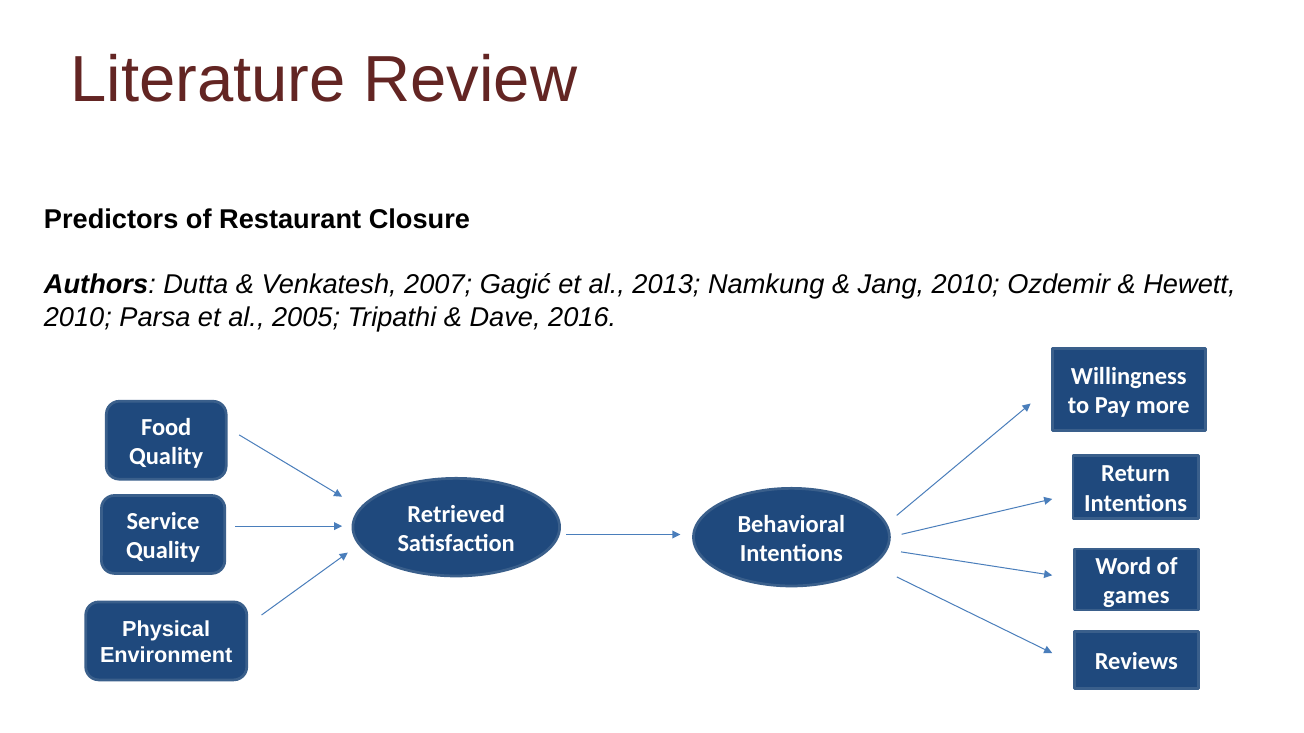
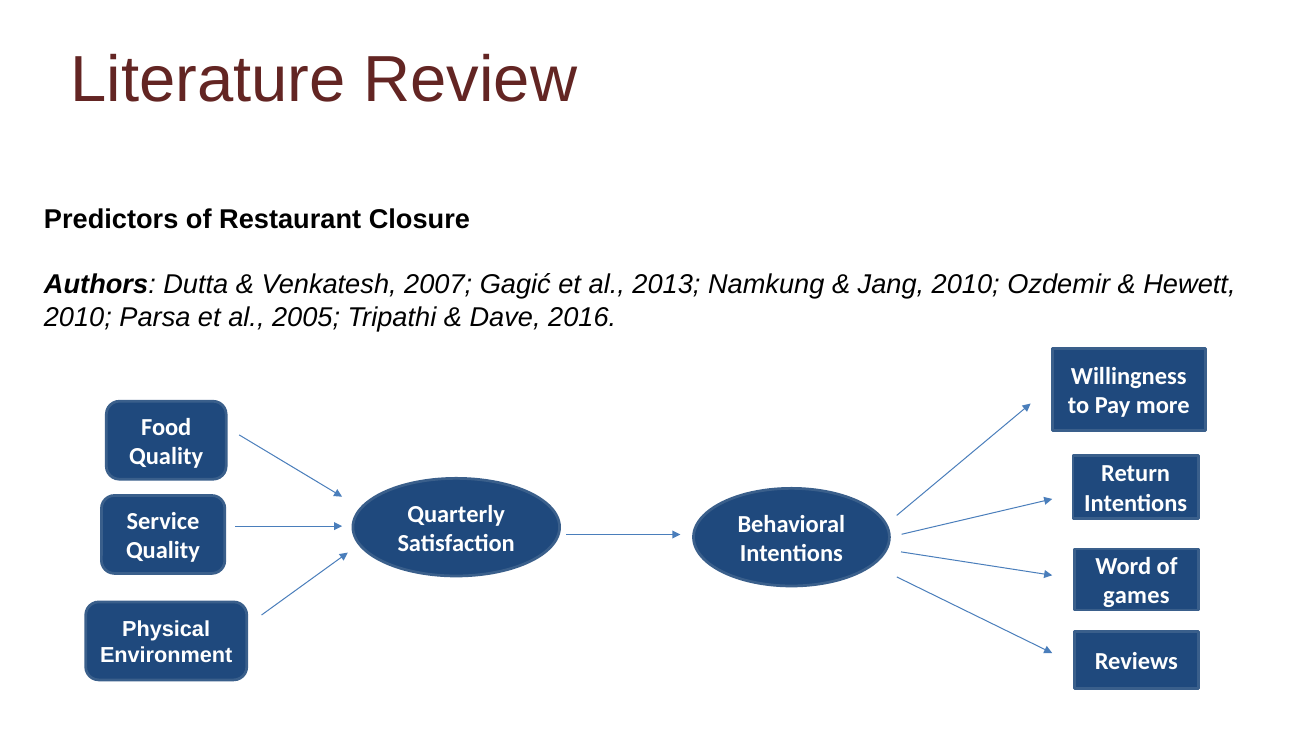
Retrieved: Retrieved -> Quarterly (456, 515)
